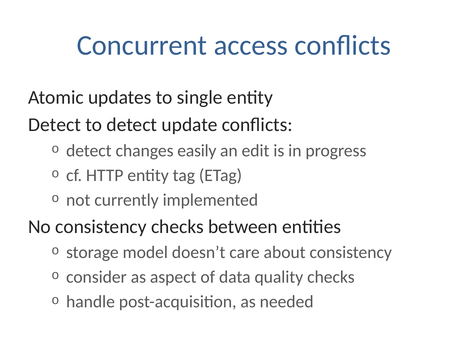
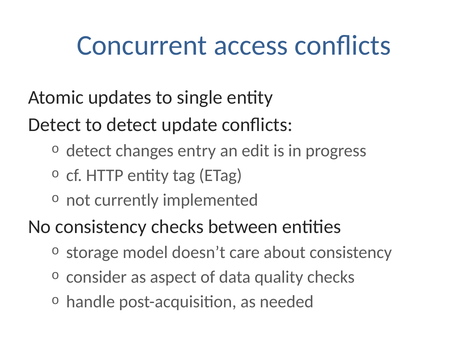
easily: easily -> entry (197, 151)
